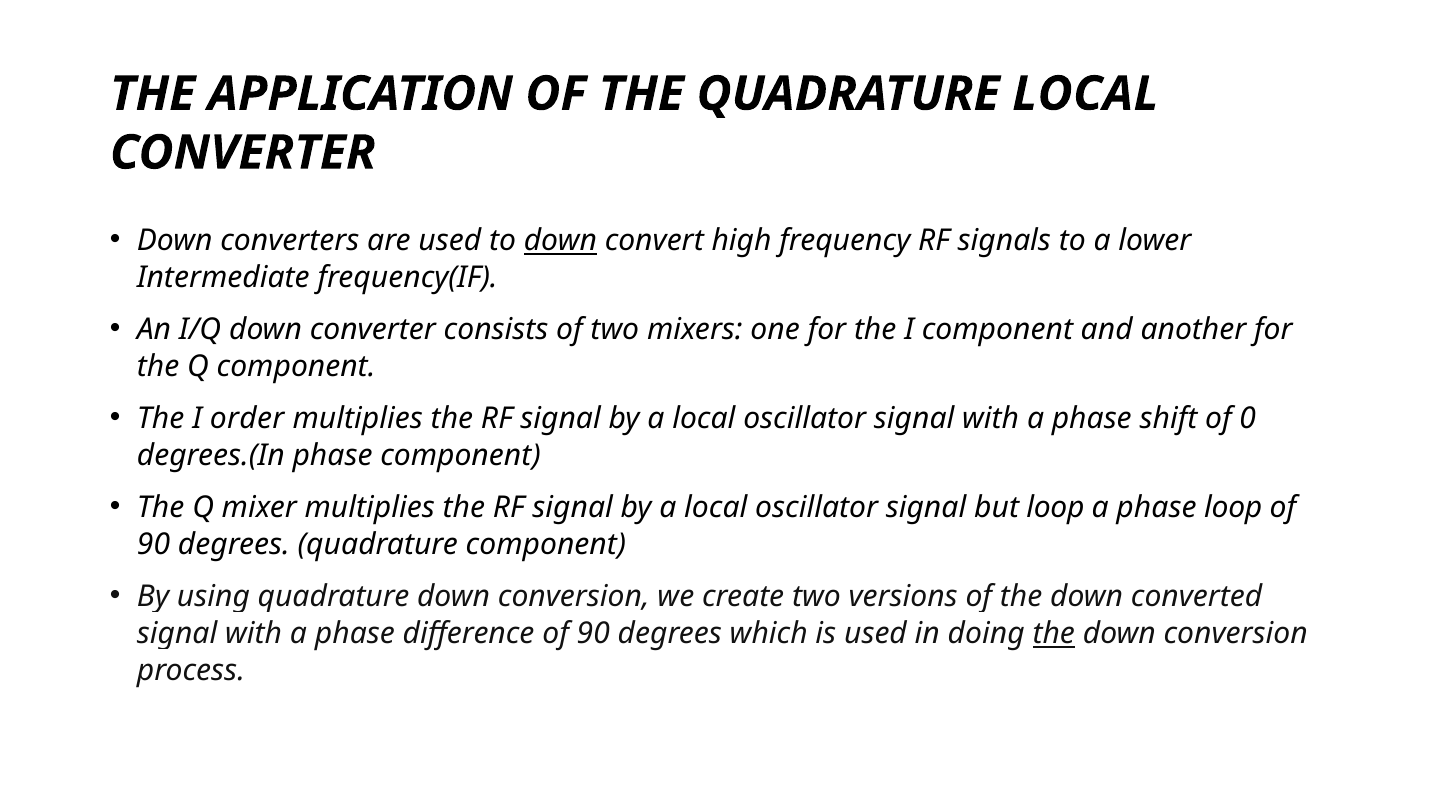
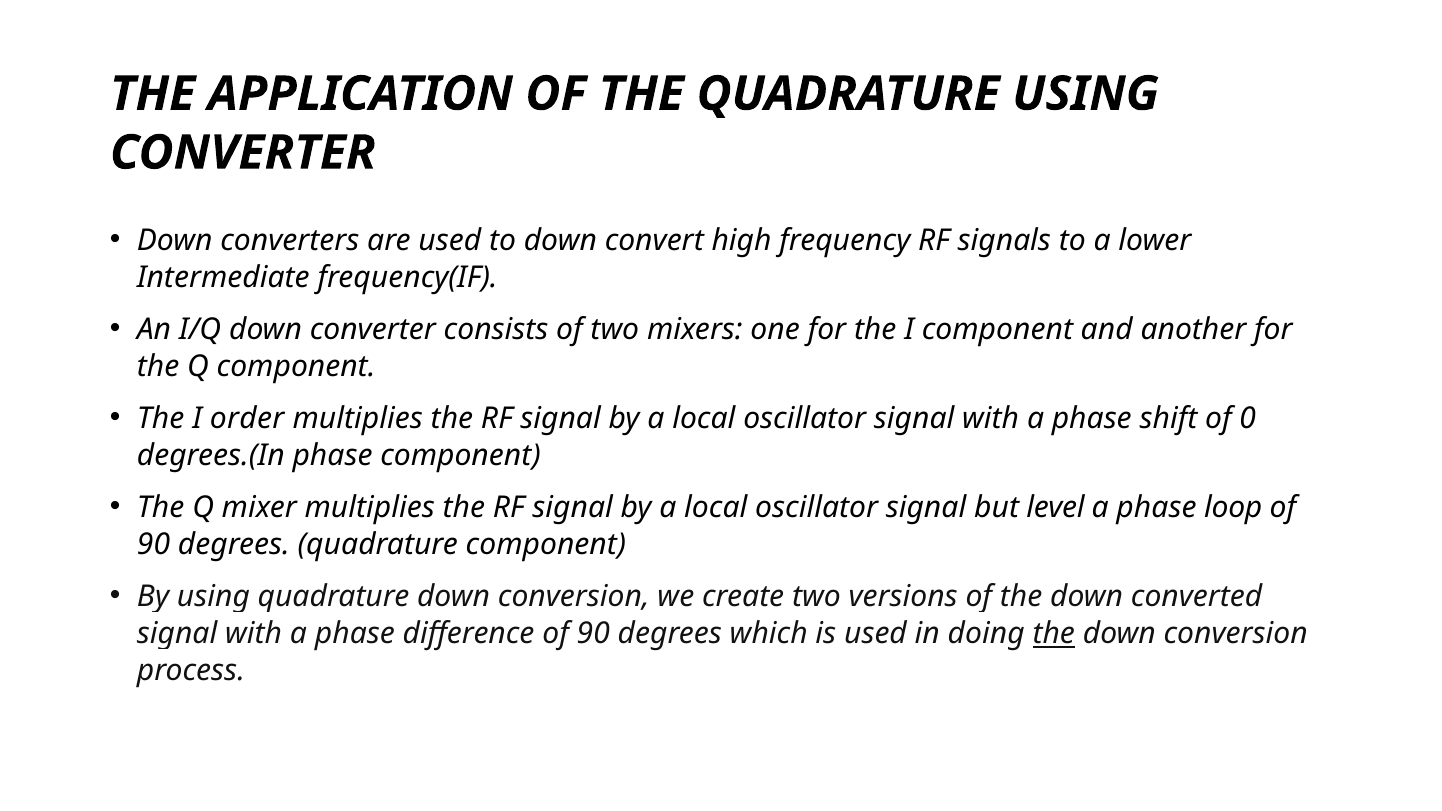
QUADRATURE LOCAL: LOCAL -> USING (1086, 94)
down underline: present -> none (560, 241)
but loop: loop -> level (1055, 508)
